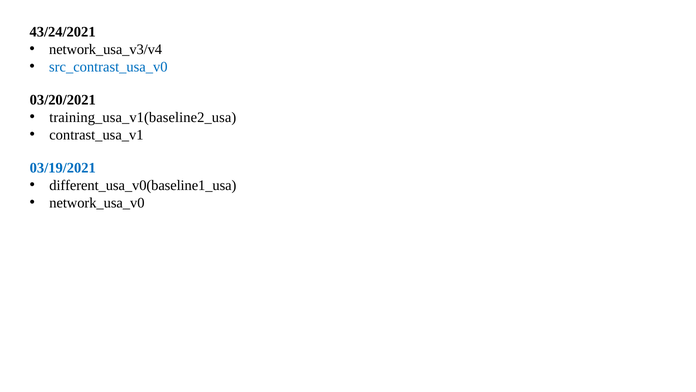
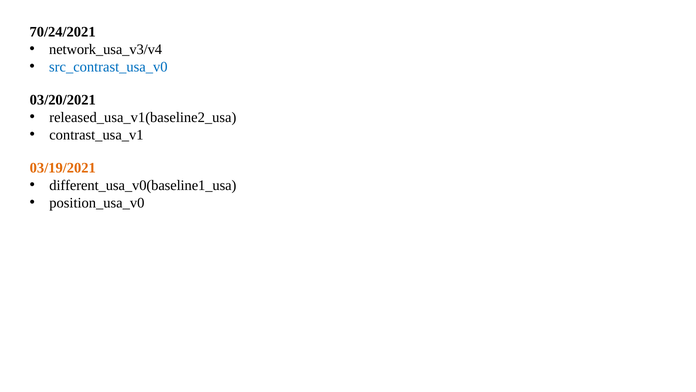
43/24/2021: 43/24/2021 -> 70/24/2021 (63, 32)
training_usa_v1(baseline2_usa: training_usa_v1(baseline2_usa -> released_usa_v1(baseline2_usa (143, 117)
03/19/2021 colour: blue -> orange (63, 168)
network_usa_v0: network_usa_v0 -> position_usa_v0 (97, 203)
